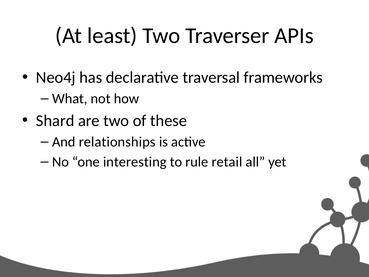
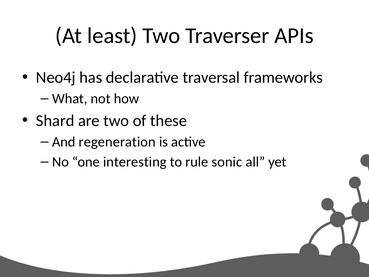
relationships: relationships -> regeneration (117, 142)
retail: retail -> sonic (227, 162)
